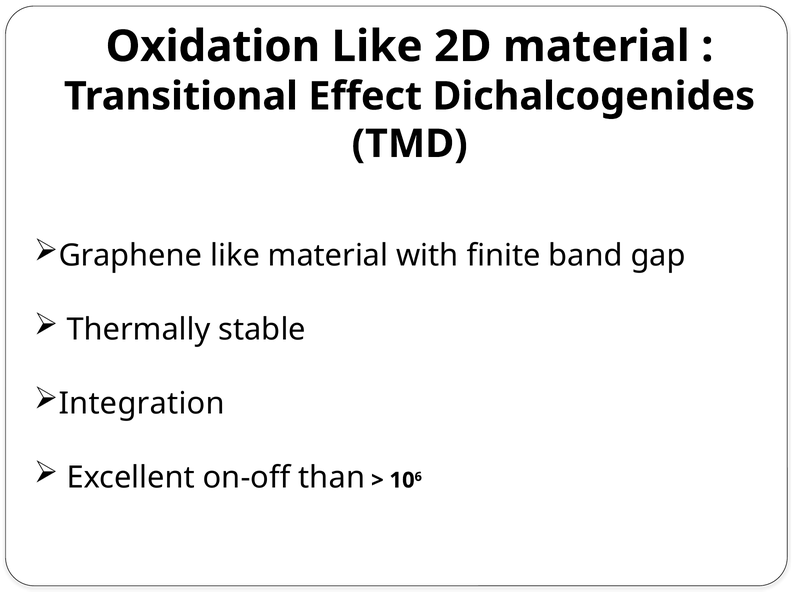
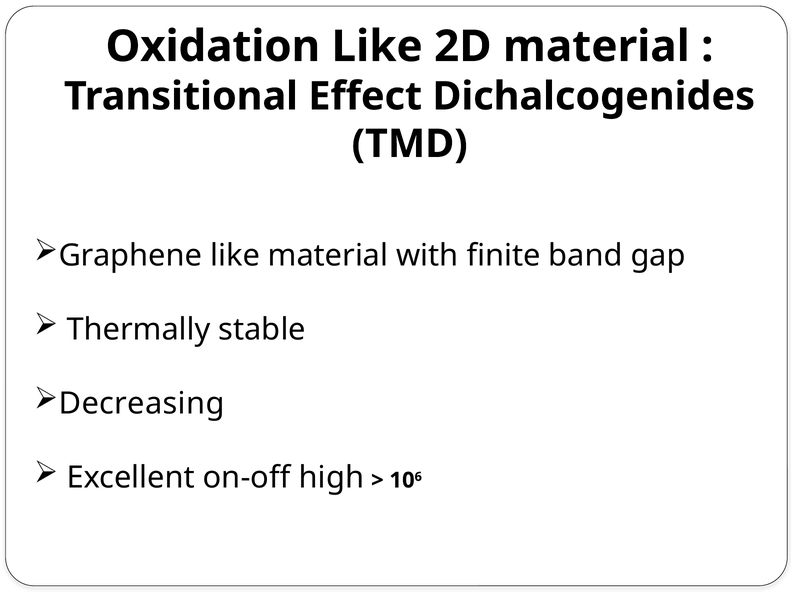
Integration: Integration -> Decreasing (142, 404)
than: than -> high (332, 478)
